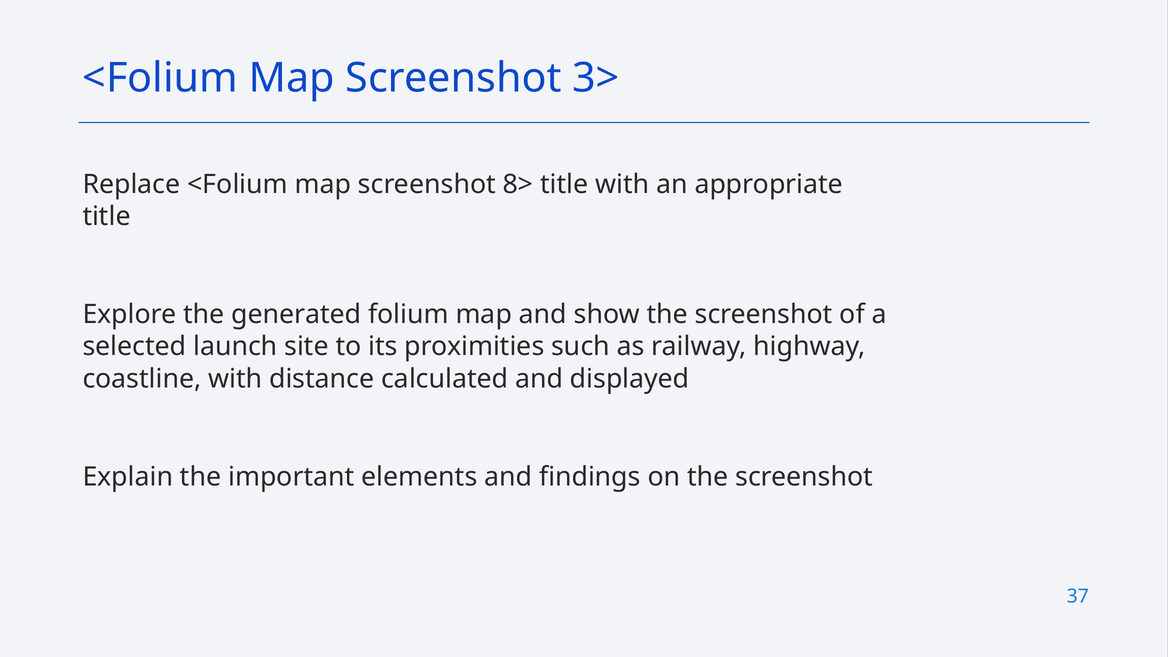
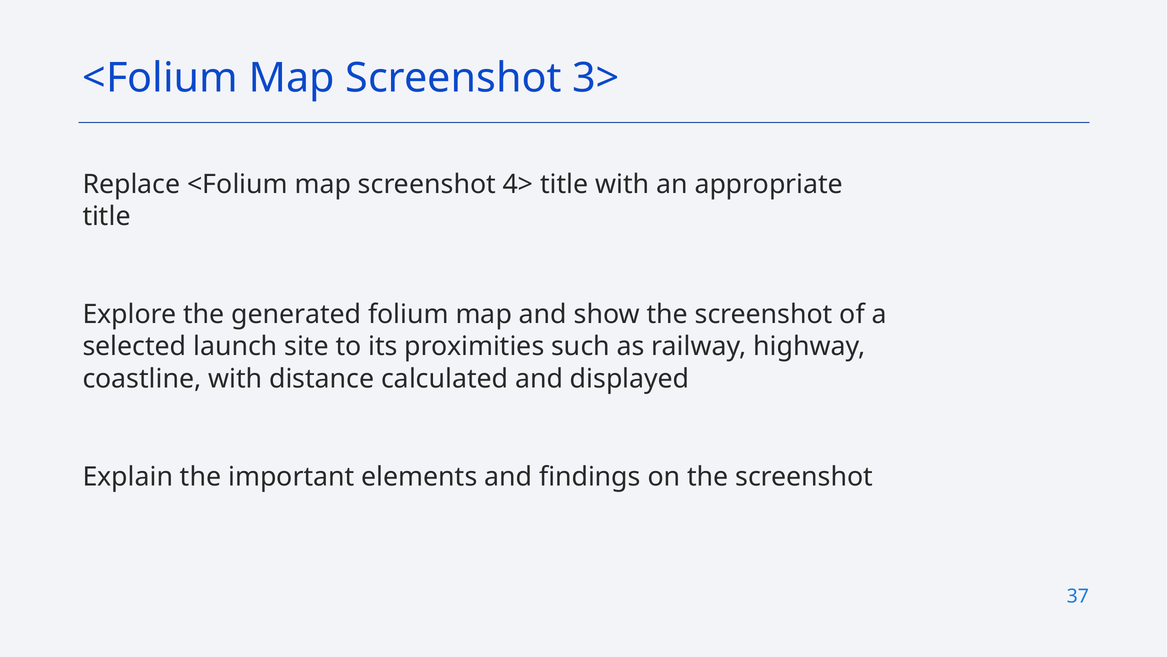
8>: 8> -> 4> (518, 184)
